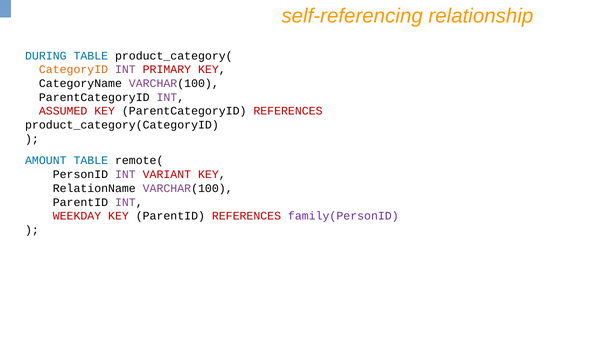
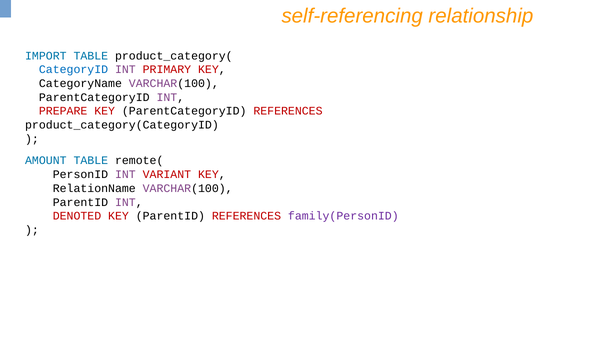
DURING: DURING -> IMPORT (46, 56)
CategoryID colour: orange -> blue (74, 70)
ASSUMED: ASSUMED -> PREPARE (63, 111)
WEEKDAY: WEEKDAY -> DENOTED (77, 216)
